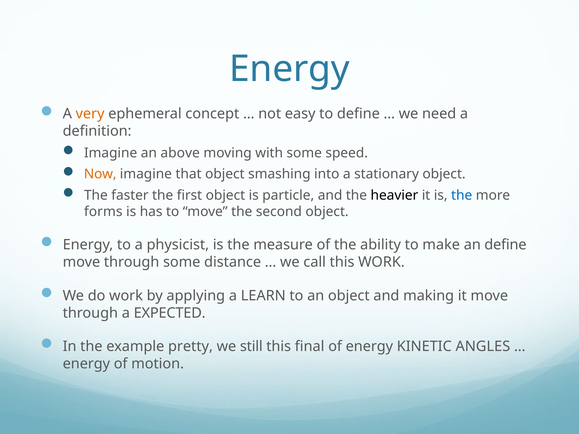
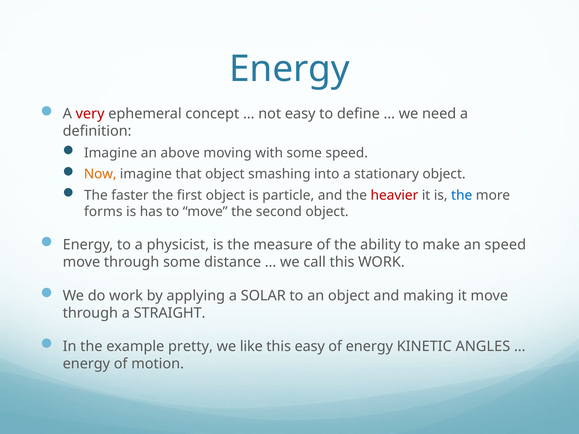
very colour: orange -> red (90, 114)
heavier colour: black -> red (394, 195)
an define: define -> speed (505, 245)
LEARN: LEARN -> SOLAR (263, 296)
EXPECTED: EXPECTED -> STRAIGHT (170, 313)
still: still -> like (251, 347)
this final: final -> easy (310, 347)
